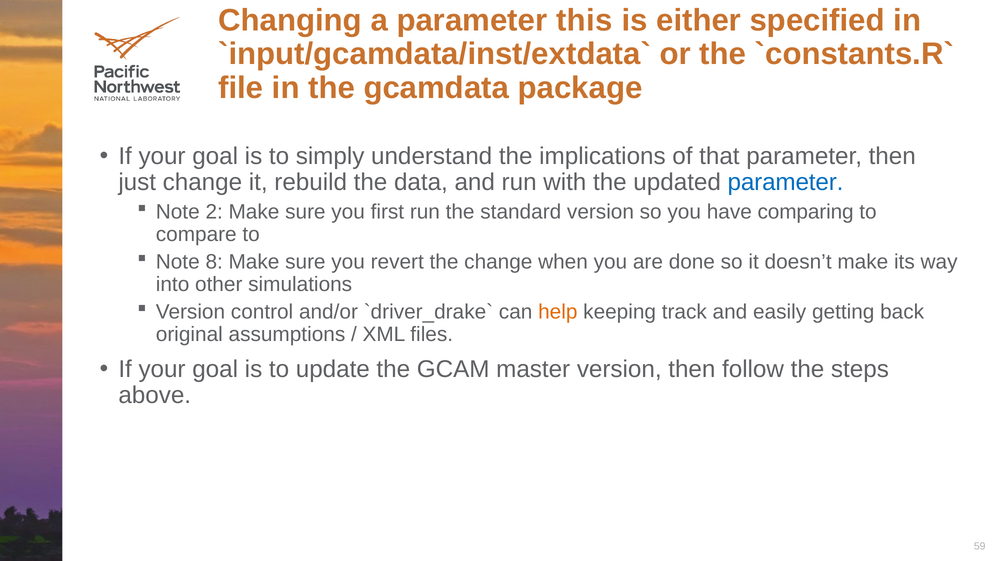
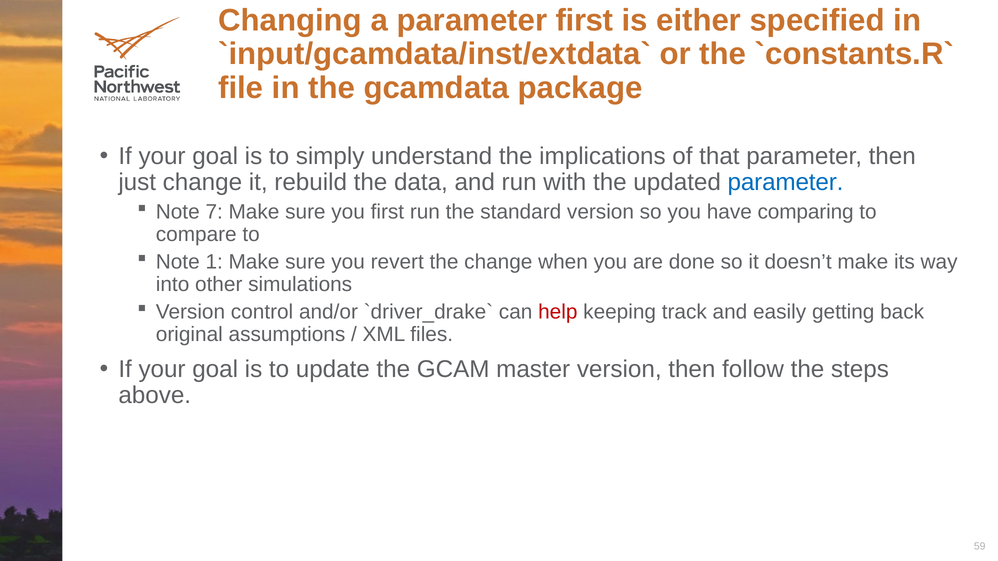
parameter this: this -> first (585, 20)
2: 2 -> 7 (214, 212)
8: 8 -> 1 (214, 262)
help colour: orange -> red (558, 312)
